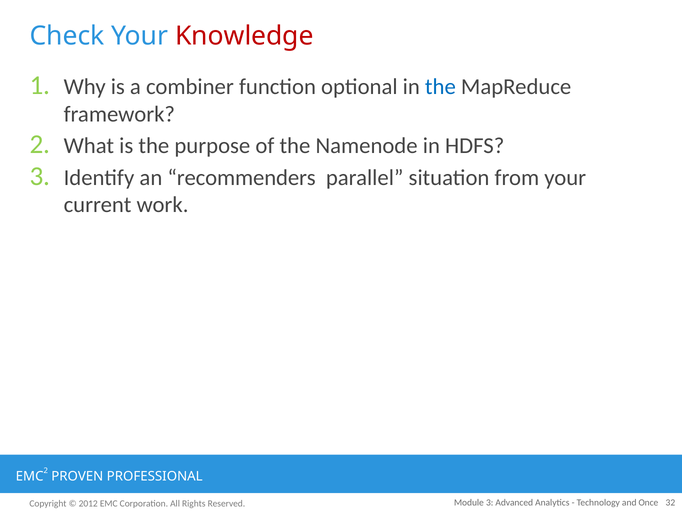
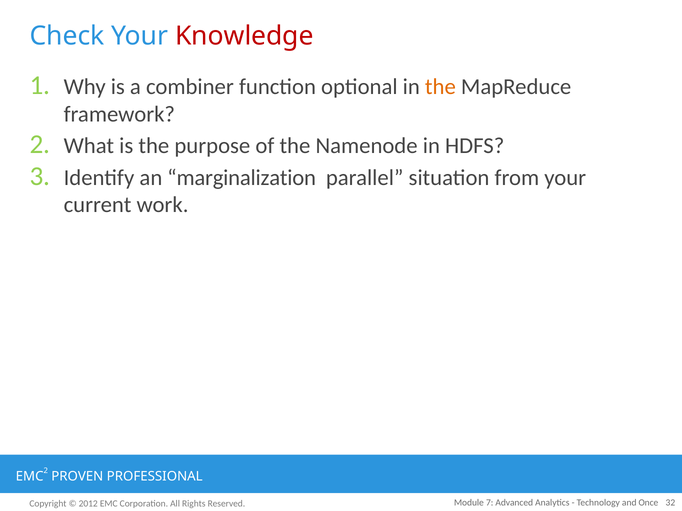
the colour: blue -> orange (440, 87)
recommenders: recommenders -> marginalization (242, 178)
Module 3: 3 -> 7 (490, 503)
